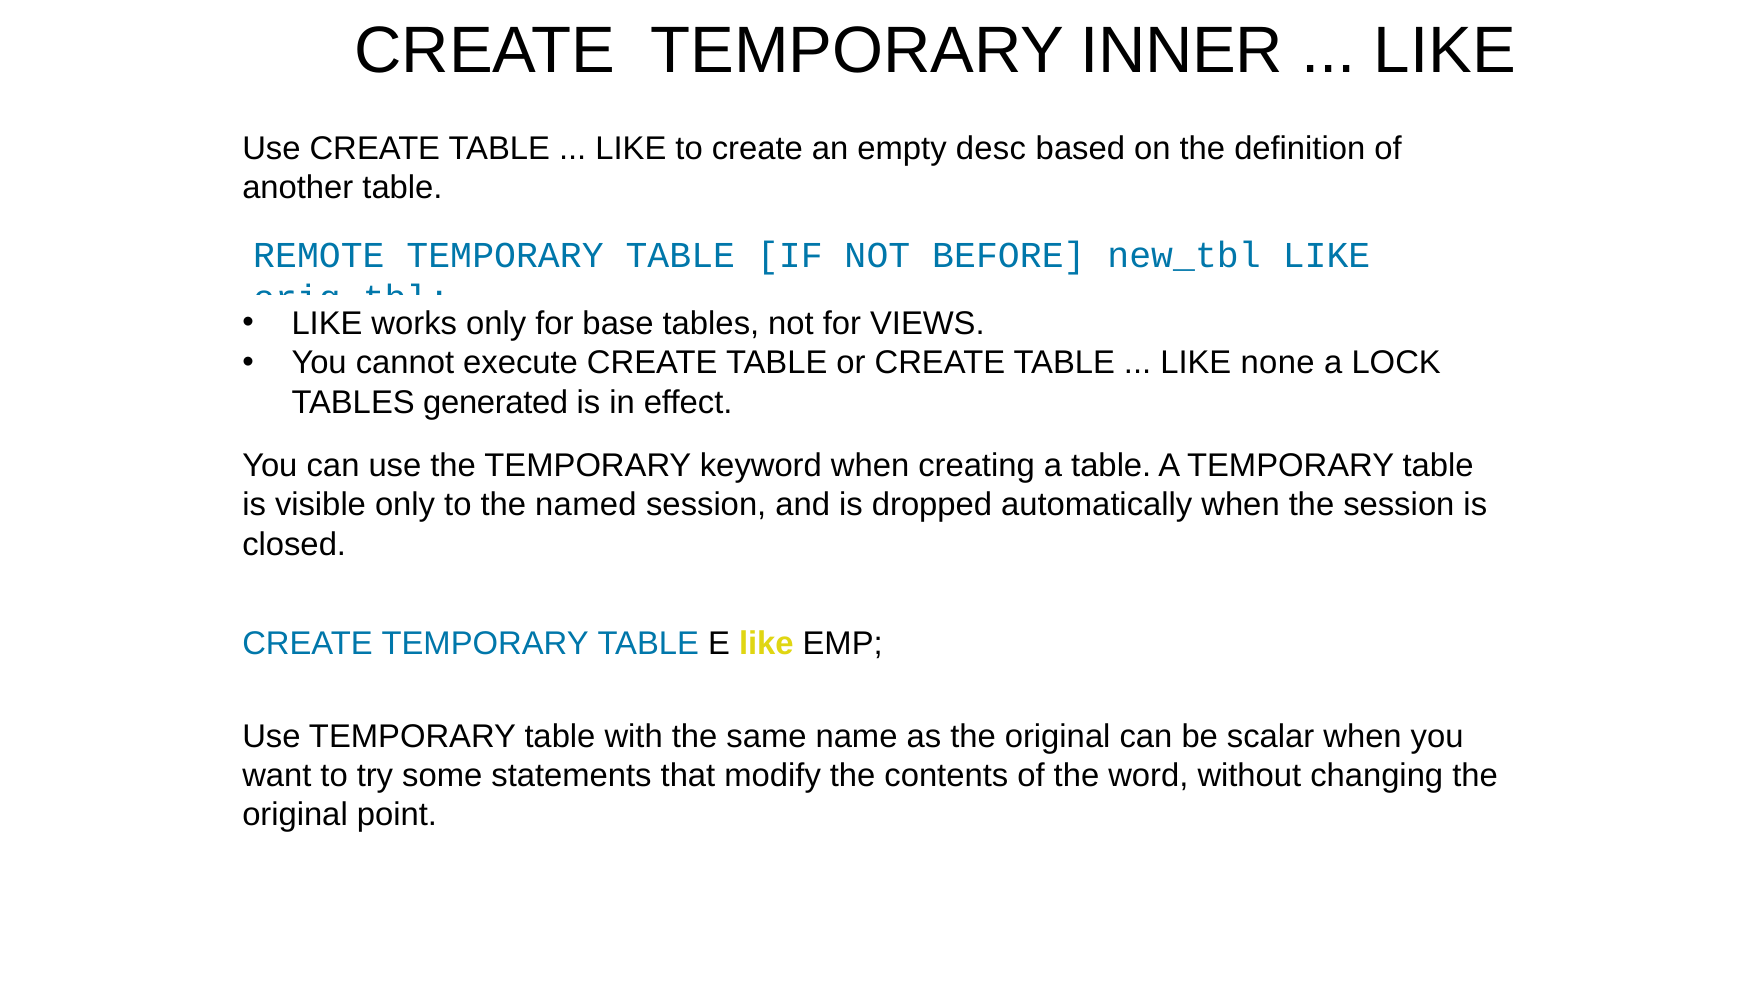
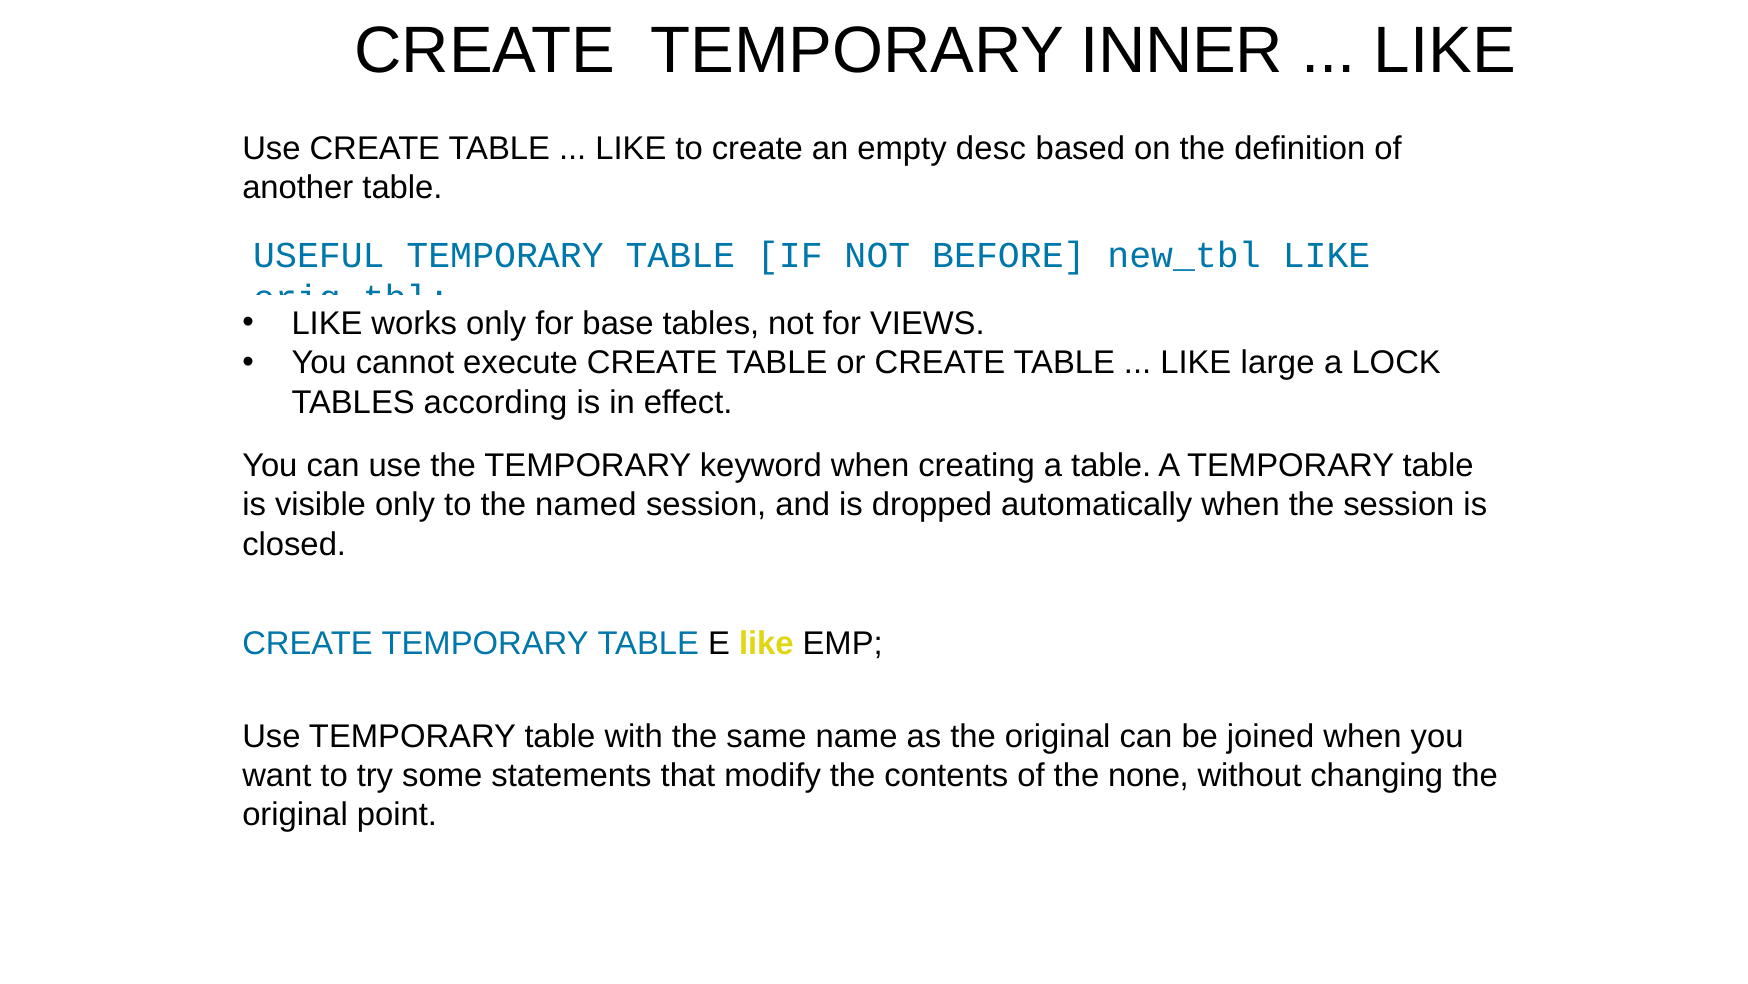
REMOTE: REMOTE -> USEFUL (319, 255)
none: none -> large (1278, 363)
generated: generated -> according (495, 402)
scalar: scalar -> joined (1271, 736)
word: word -> none (1148, 775)
